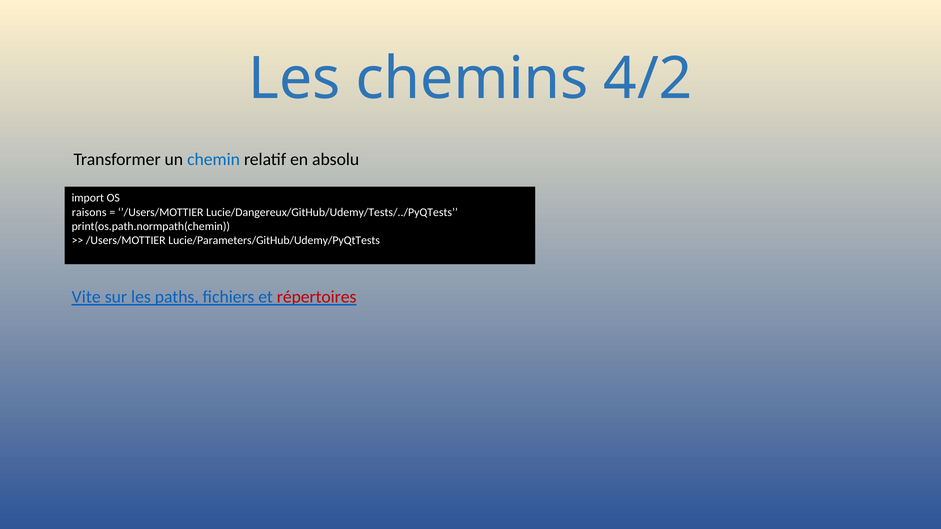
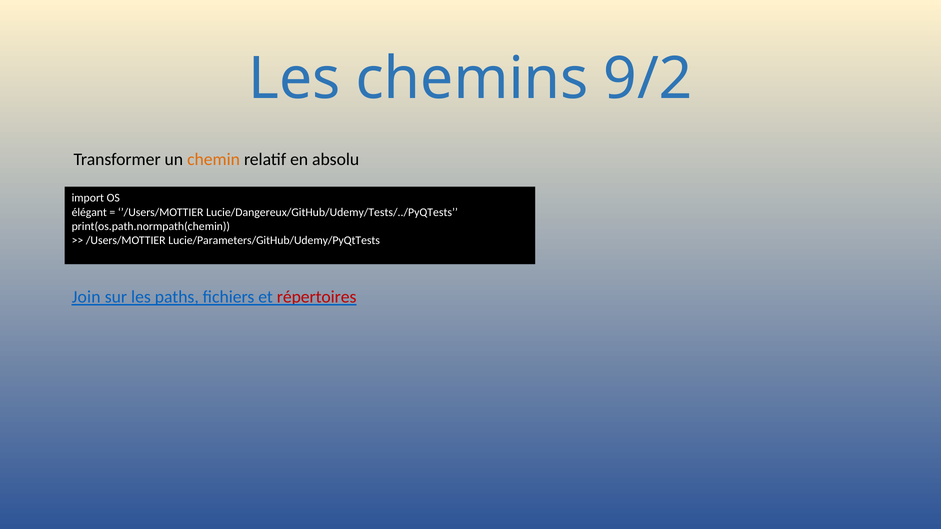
4/2: 4/2 -> 9/2 (648, 79)
chemin colour: blue -> orange (214, 160)
raisons: raisons -> élégant (89, 212)
Vite: Vite -> Join (86, 297)
